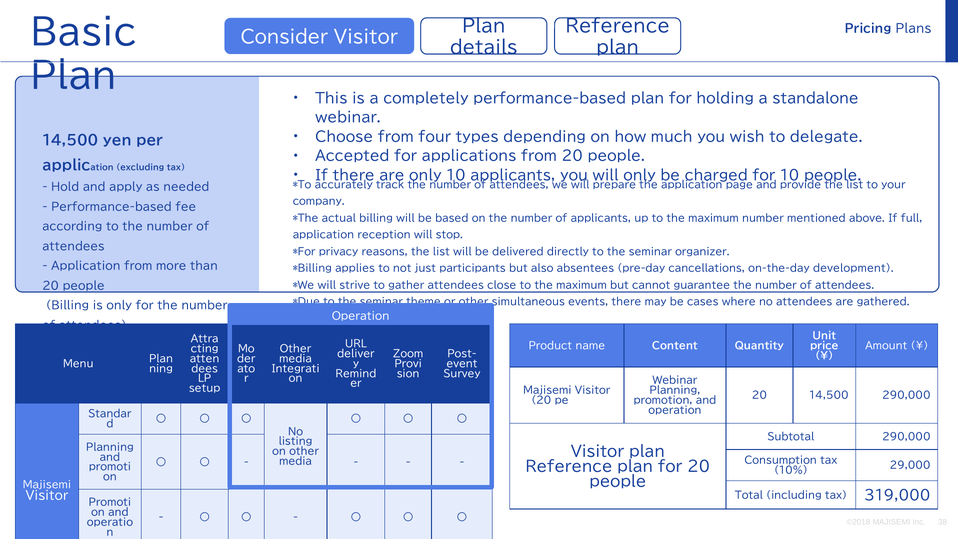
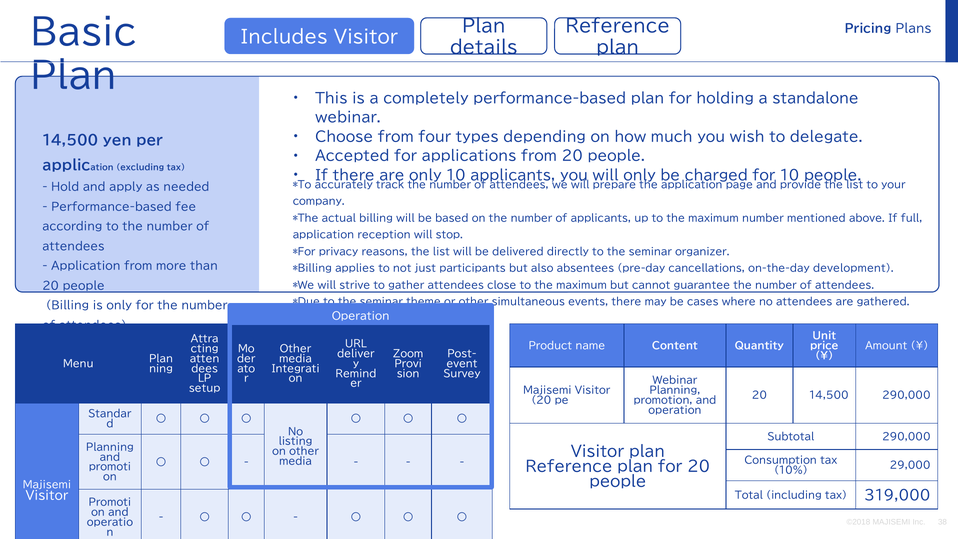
Consider: Consider -> Includes (284, 37)
